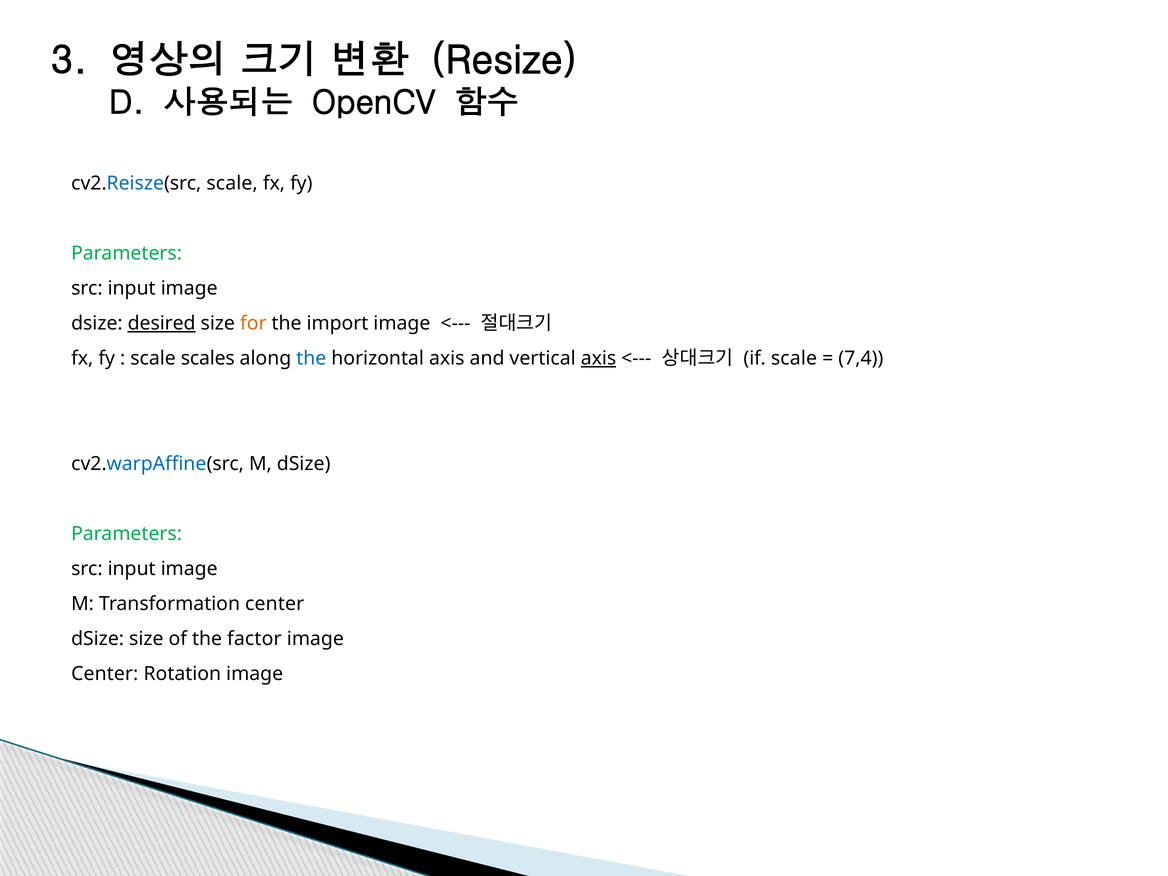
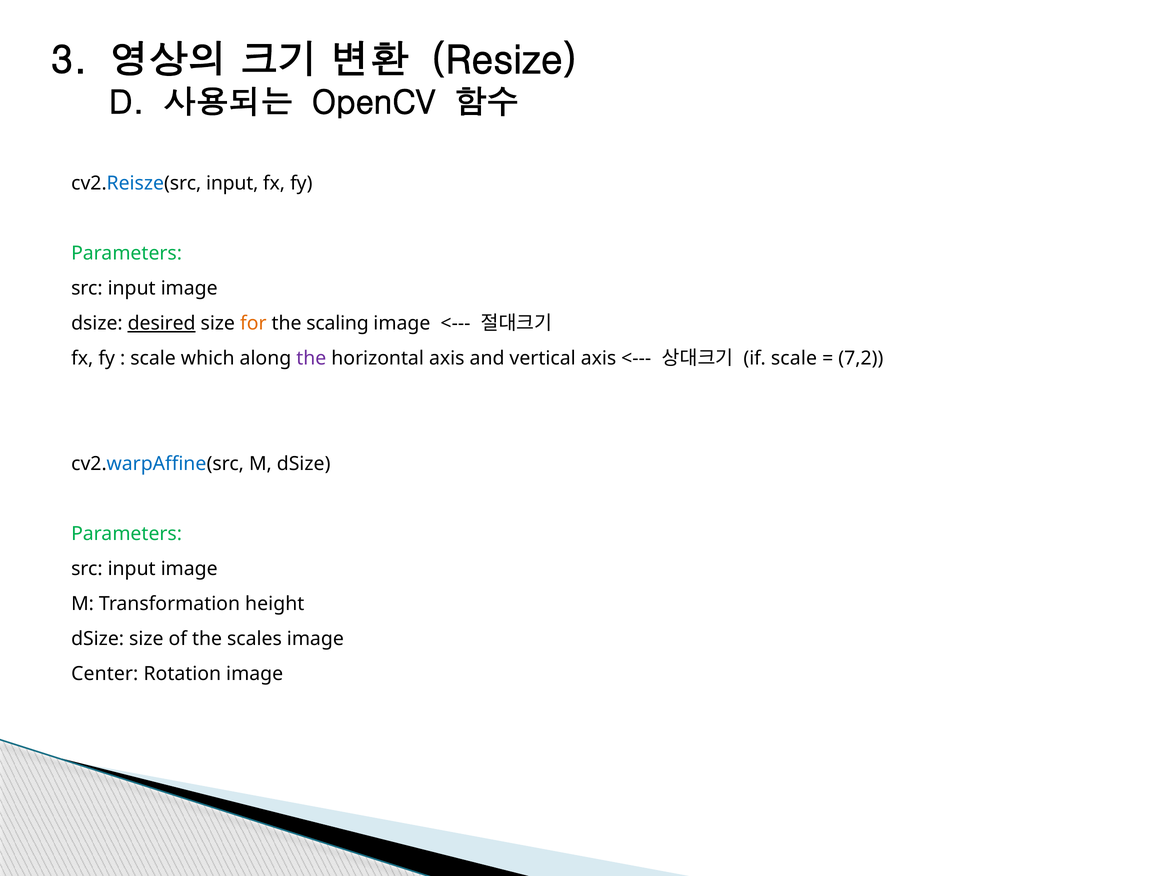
cv2.Reisze(src scale: scale -> input (232, 183)
import: import -> scaling (338, 323)
scales: scales -> which (208, 358)
the colour: blue -> purple (311, 358)
axis underline: present -> none (598, 358)
7,4: 7,4 -> 7,2 (861, 358)
Transformation center: center -> height (275, 604)
factor: factor -> scales (254, 639)
